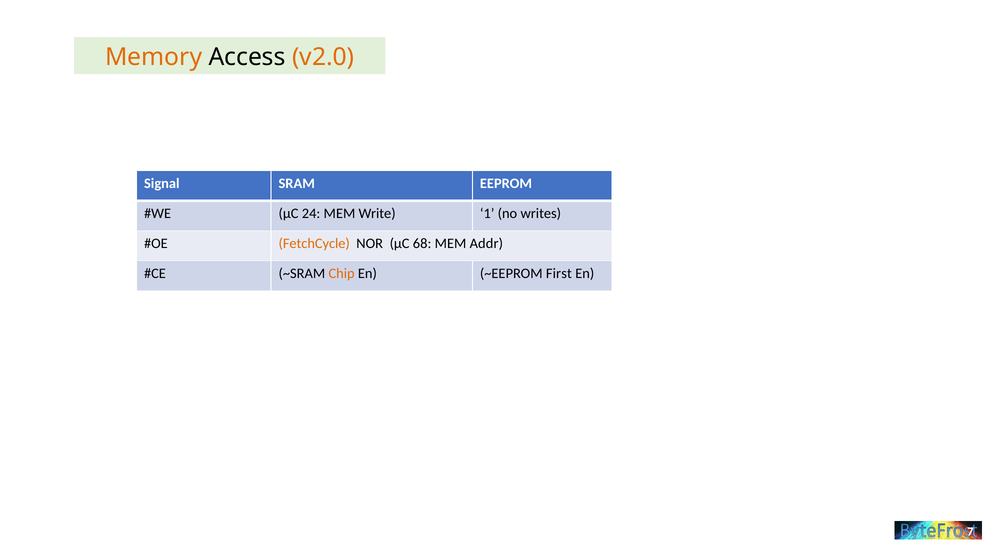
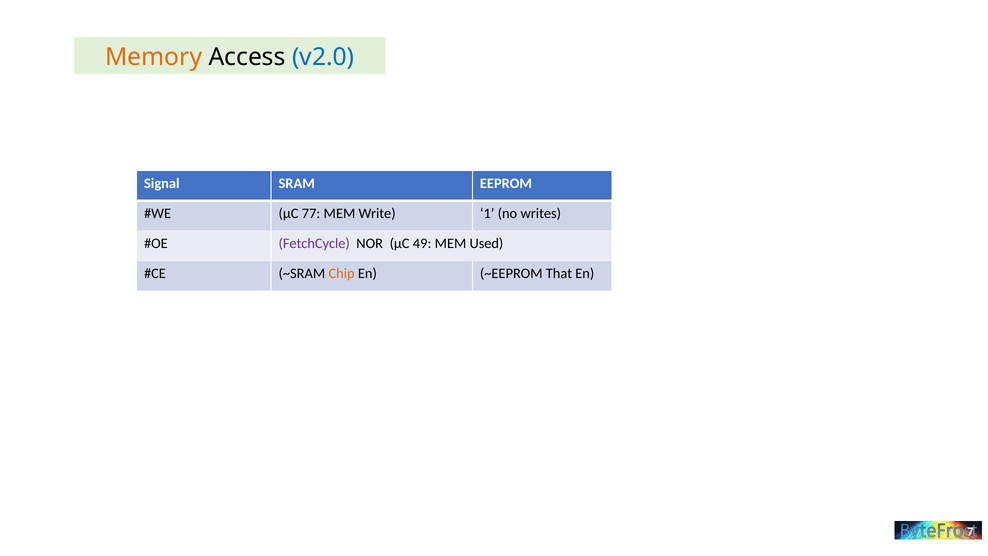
v2.0 colour: orange -> blue (323, 57)
µC 24: 24 -> 77 (311, 213)
FetchCycle colour: orange -> purple (314, 243)
68: 68 -> 49 (422, 243)
Addr: Addr -> Used (486, 243)
First: First -> That (559, 273)
